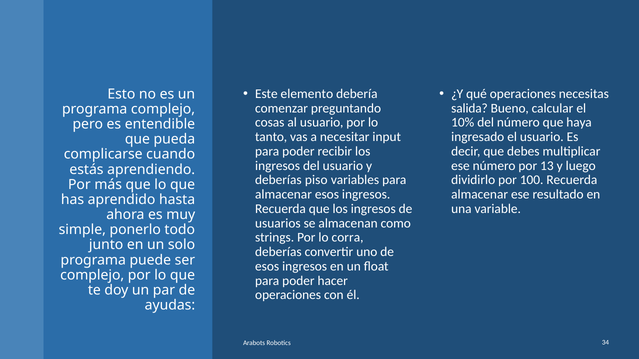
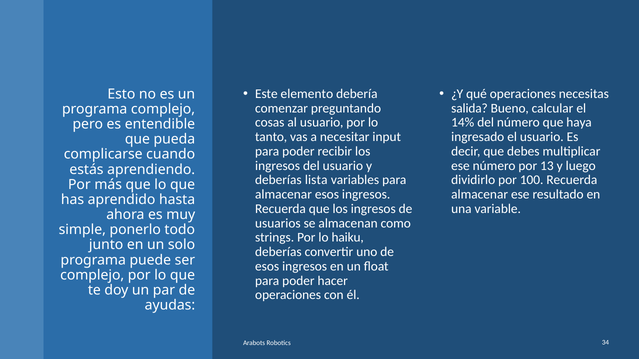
10%: 10% -> 14% (463, 123)
piso: piso -> lista (316, 180)
corra: corra -> haiku (348, 238)
